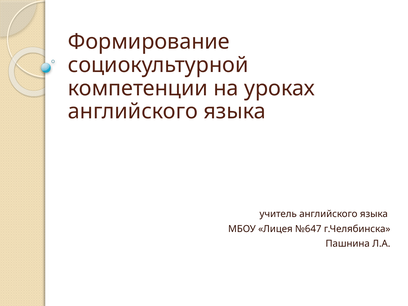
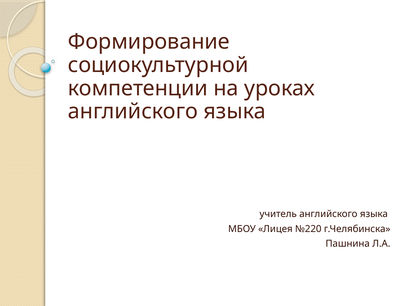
№647: №647 -> №220 (308, 229)
